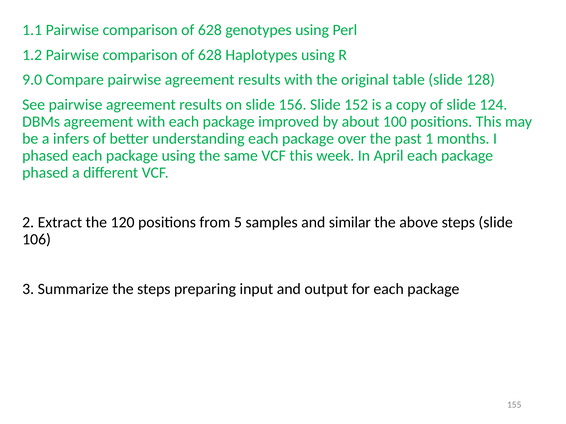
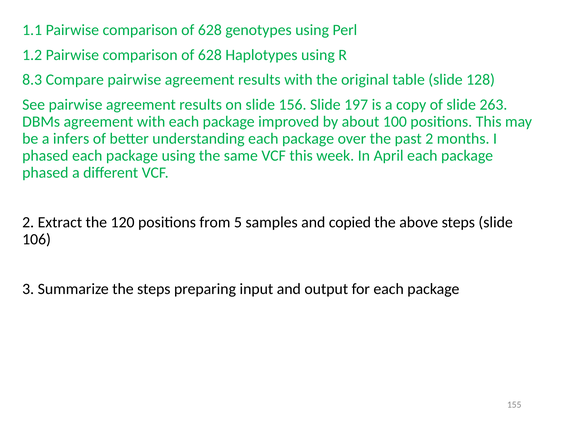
9.0: 9.0 -> 8.3 (32, 80)
152: 152 -> 197 (356, 105)
124: 124 -> 263 (493, 105)
past 1: 1 -> 2 (429, 139)
similar: similar -> copied (350, 222)
